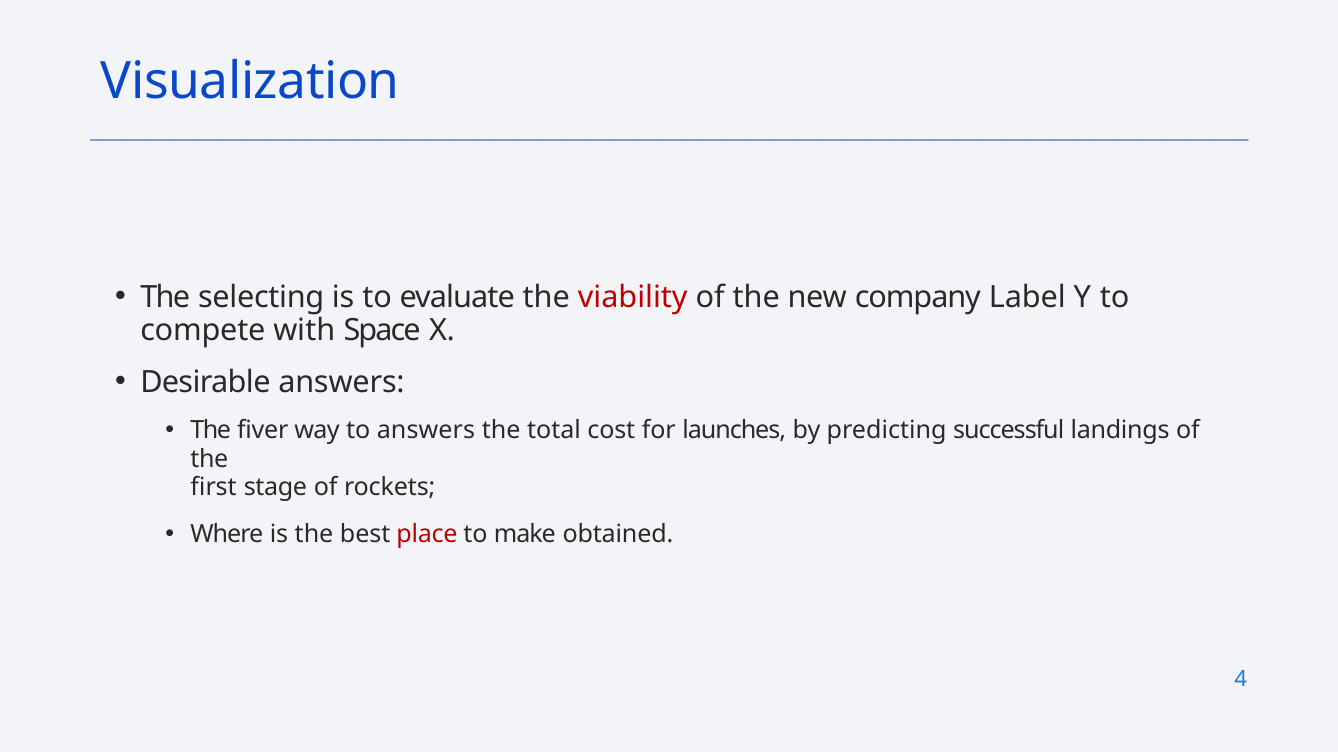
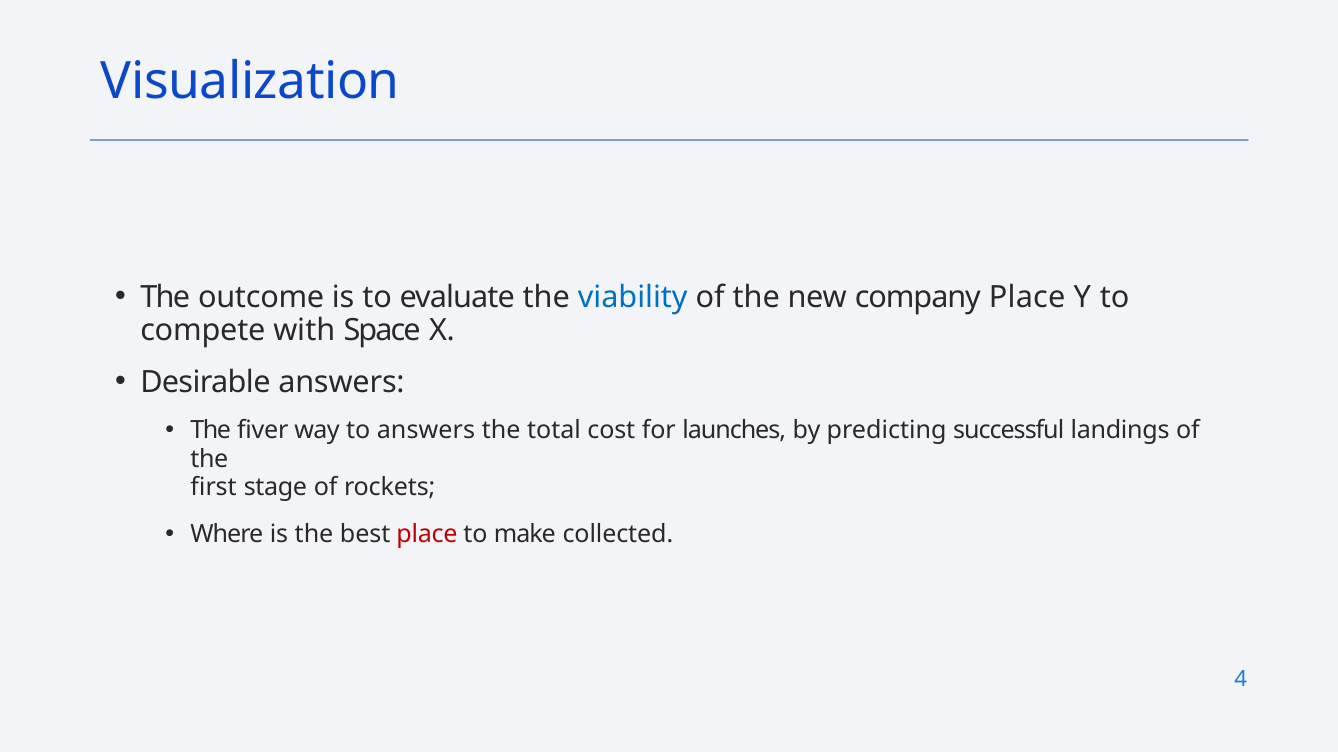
selecting: selecting -> outcome (261, 297)
viability colour: red -> blue (633, 297)
company Label: Label -> Place (1027, 297)
obtained: obtained -> collected (618, 535)
